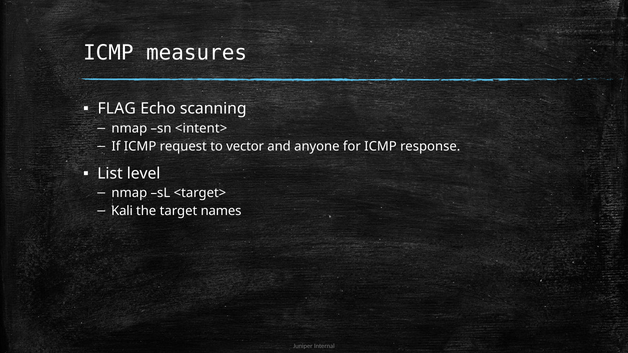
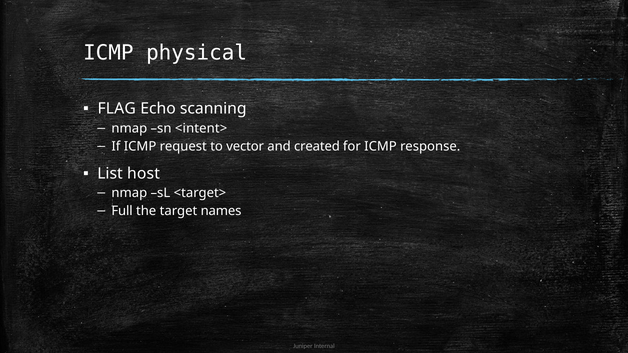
measures: measures -> physical (197, 53)
anyone: anyone -> created (317, 146)
level: level -> host (144, 174)
Kali: Kali -> Full (122, 211)
